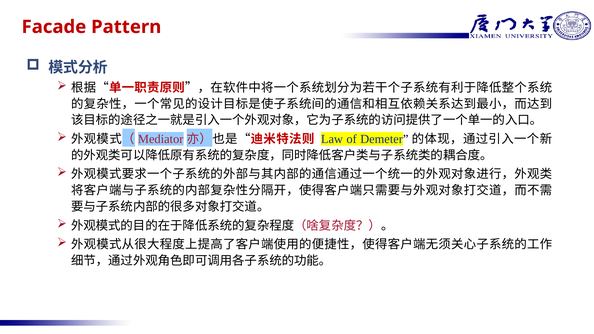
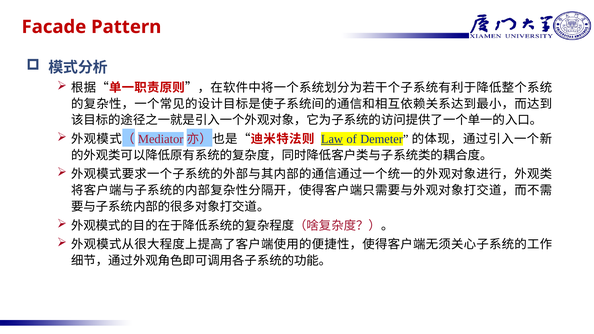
Law underline: none -> present (332, 139)
